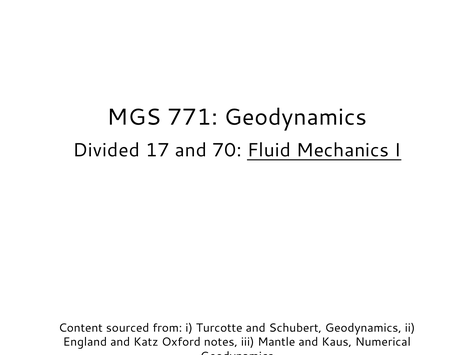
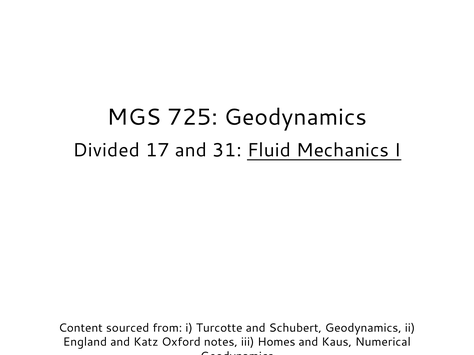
771: 771 -> 725 (193, 117)
70: 70 -> 31 (227, 150)
Mantle: Mantle -> Homes (276, 343)
